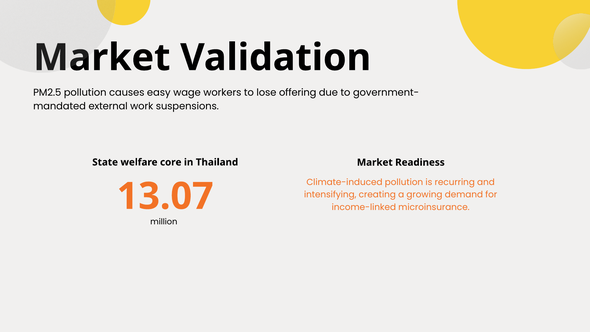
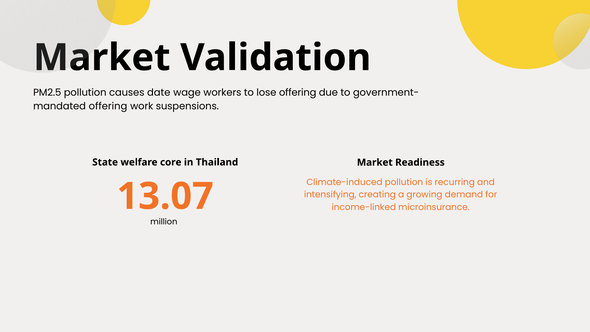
easy: easy -> date (159, 93)
external: external -> offering (108, 106)
